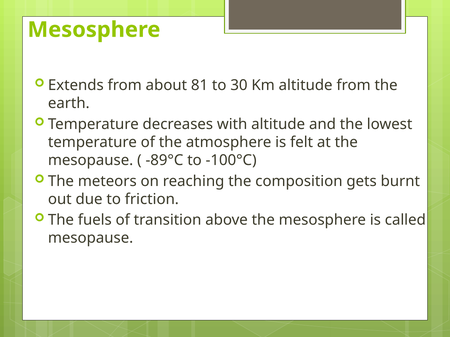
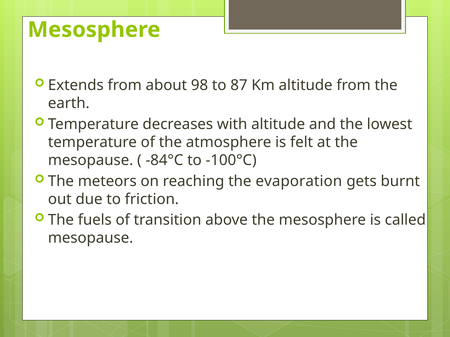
81: 81 -> 98 (200, 85)
30: 30 -> 87 (239, 85)
-89°C: -89°C -> -84°C (164, 160)
composition: composition -> evaporation (299, 181)
